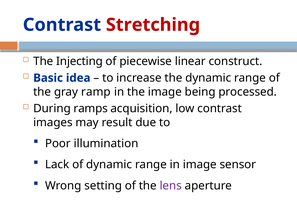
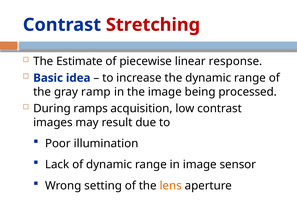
Injecting: Injecting -> Estimate (79, 61)
construct: construct -> response (235, 61)
lens colour: purple -> orange (171, 185)
